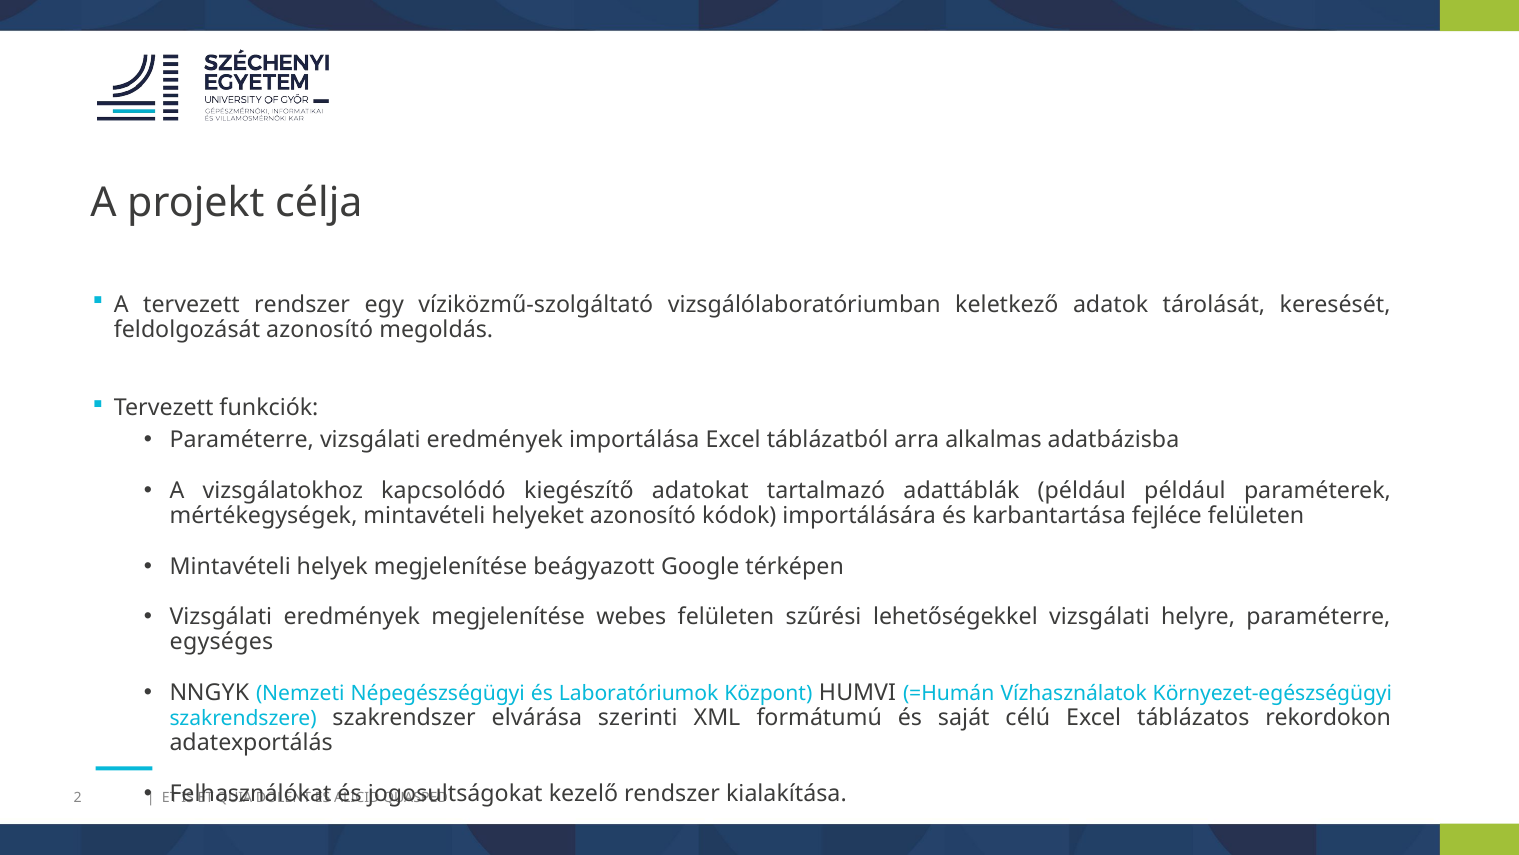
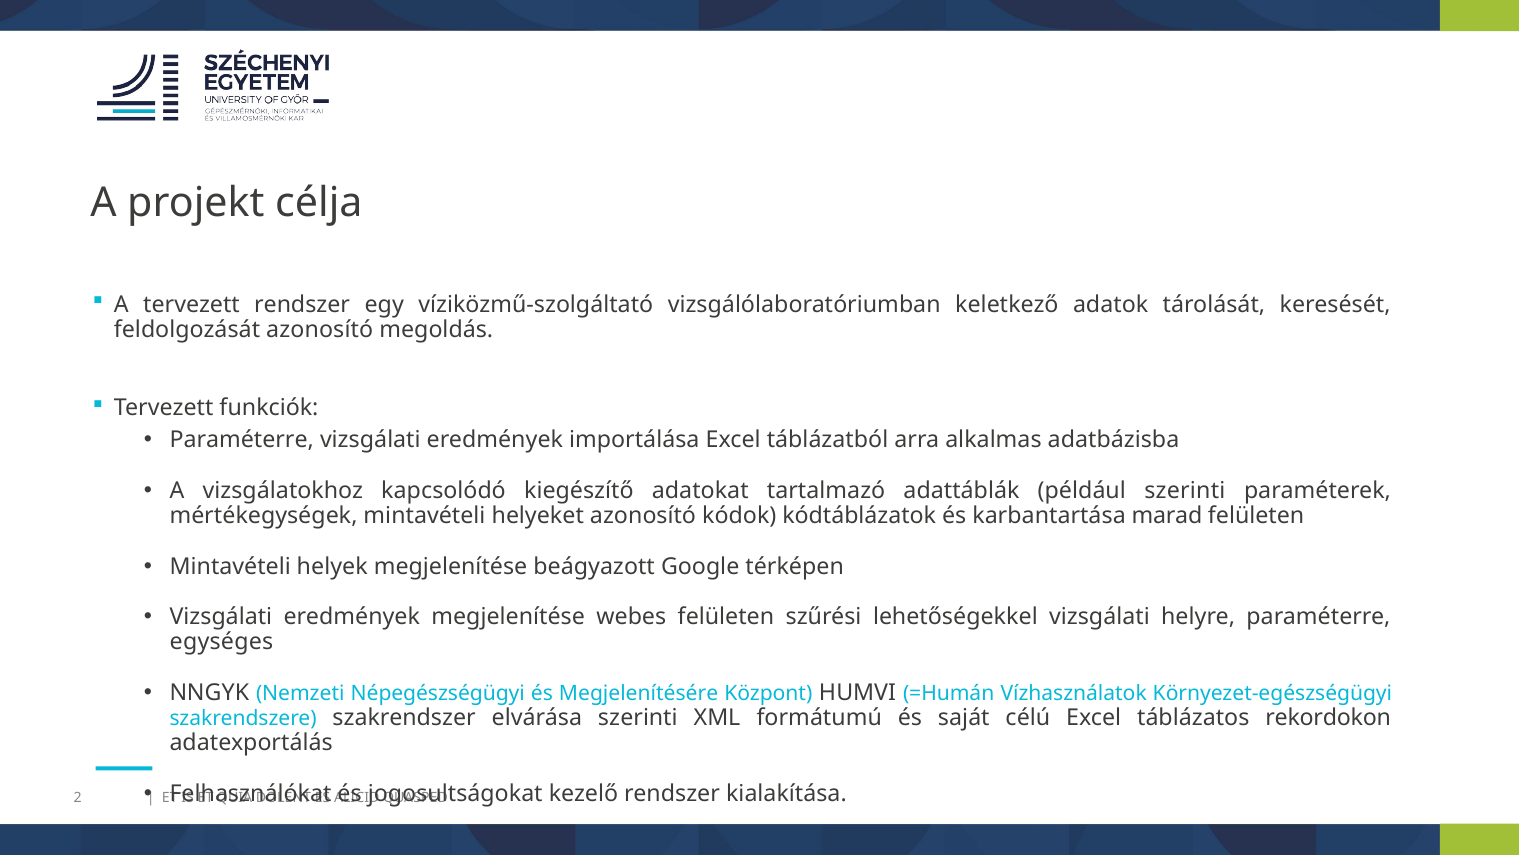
például például: például -> szerinti (1185, 491)
importálására: importálására -> kódtáblázatok (859, 516)
fejléce: fejléce -> marad (1167, 516)
Laboratóriumok: Laboratóriumok -> Megjelenítésére (639, 693)
